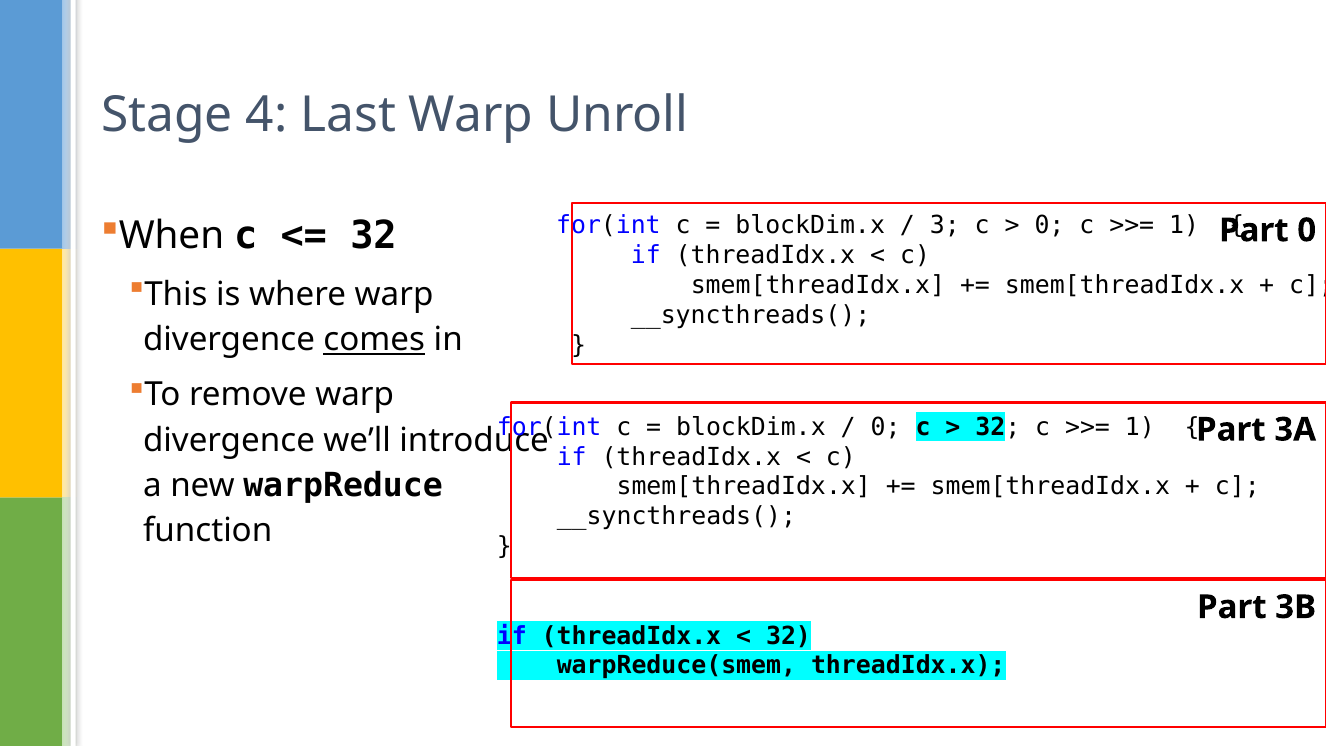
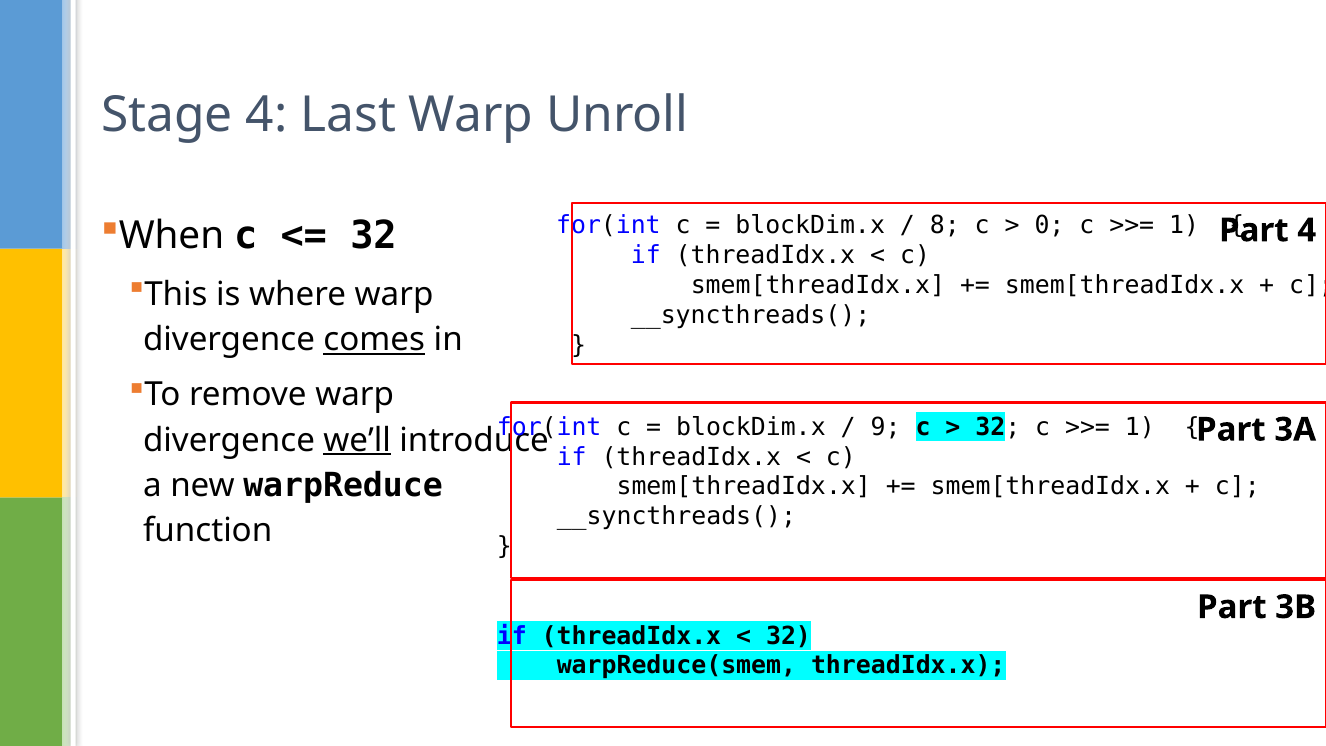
3: 3 -> 8 (945, 226)
0: 0 -> 4 (1307, 230)
0: 0 -> 9 (886, 427)
we’ll underline: none -> present (357, 440)
